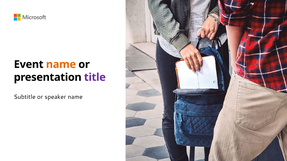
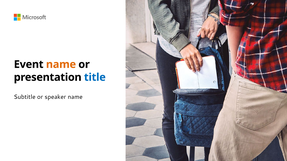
title colour: purple -> blue (95, 77)
